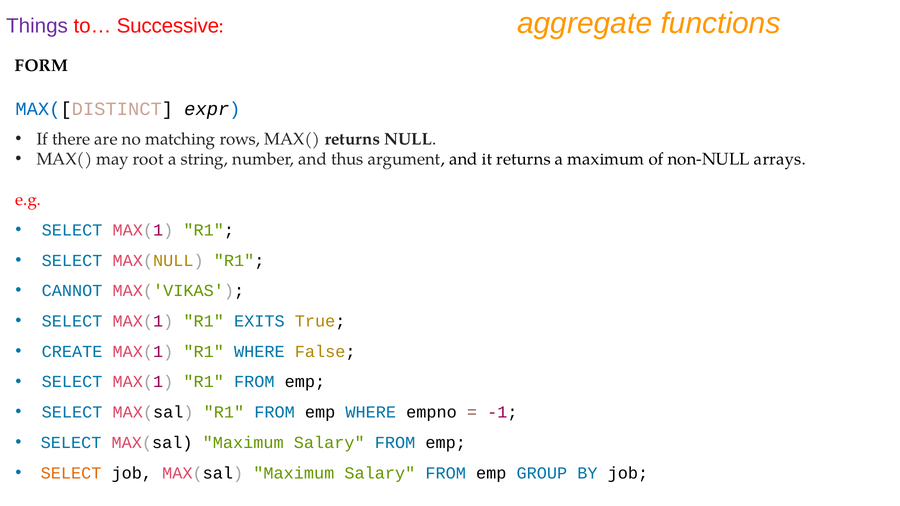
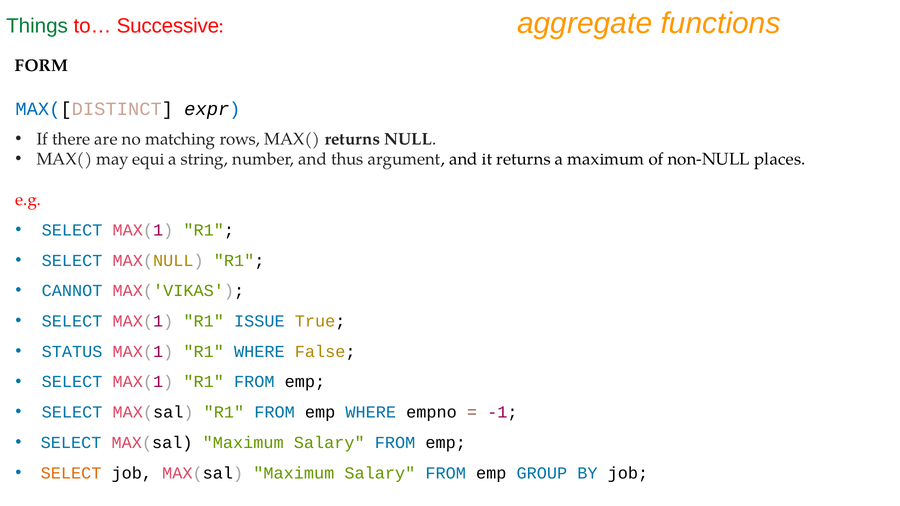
Things colour: purple -> green (37, 26)
root: root -> equi (148, 159)
arrays: arrays -> places (780, 159)
EXITS: EXITS -> ISSUE (259, 321)
CREATE: CREATE -> STATUS (72, 352)
